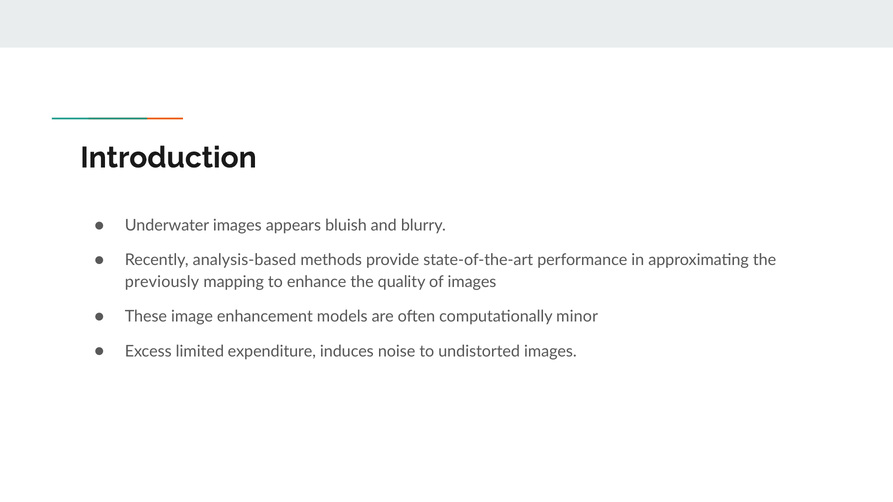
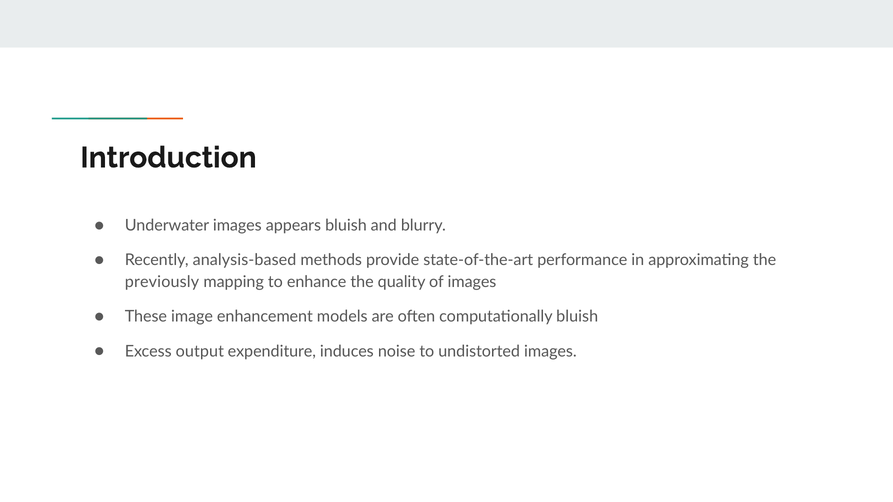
computationally minor: minor -> bluish (577, 317)
limited: limited -> output (200, 351)
